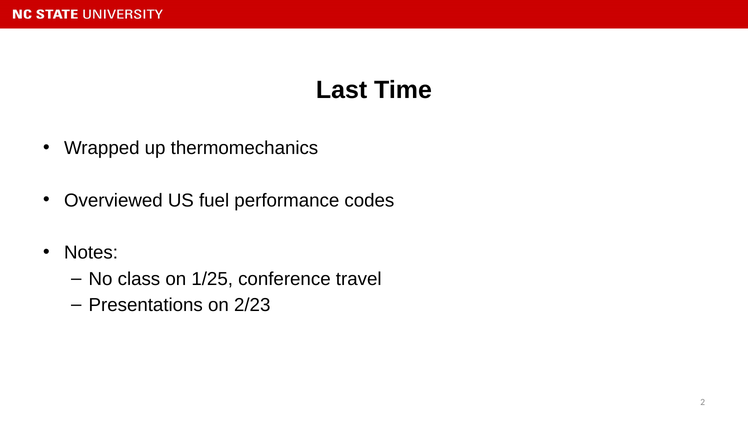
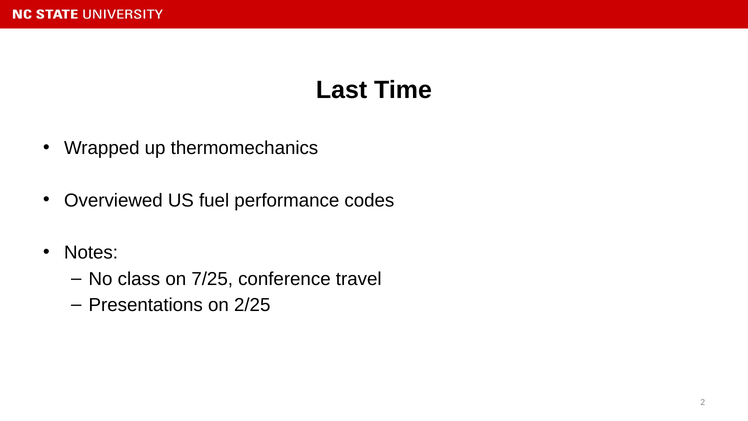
1/25: 1/25 -> 7/25 (212, 279)
2/23: 2/23 -> 2/25 (252, 305)
